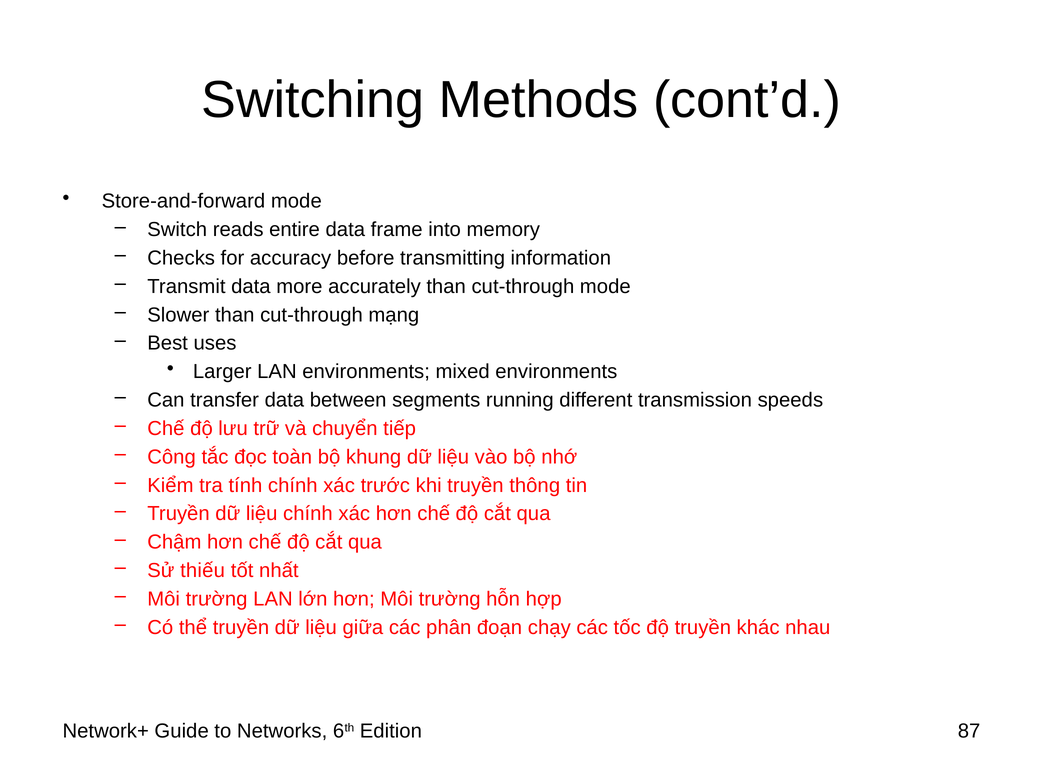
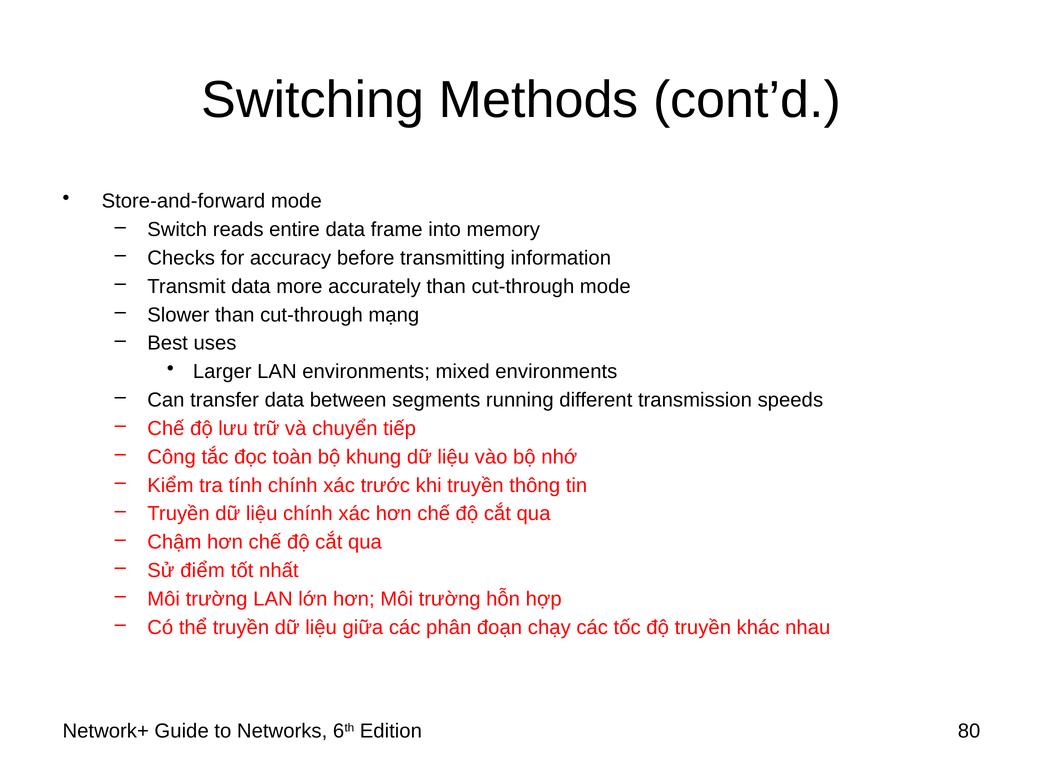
thiếu: thiếu -> điểm (203, 571)
87: 87 -> 80 (969, 731)
